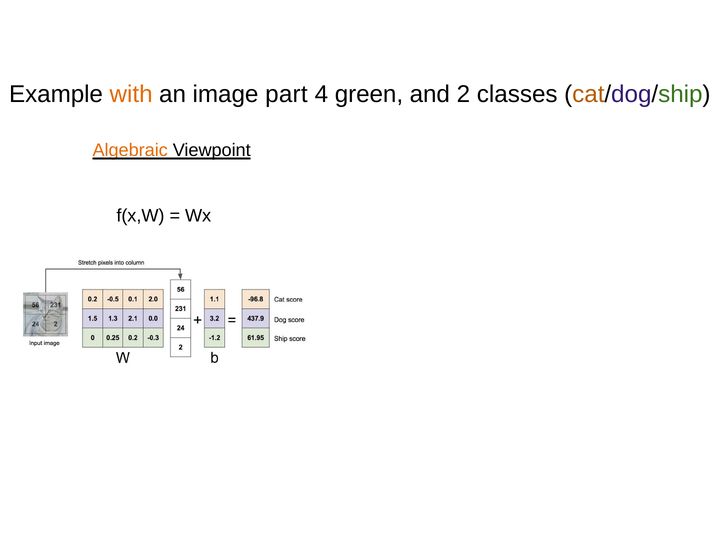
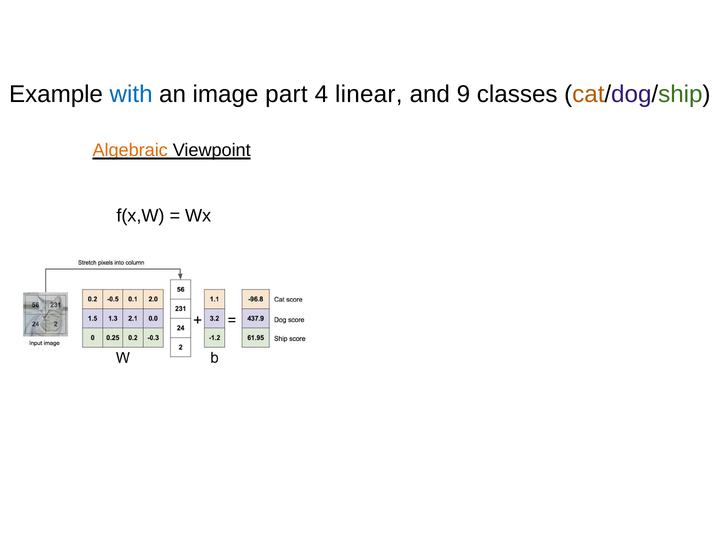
with colour: orange -> blue (131, 94)
green: green -> linear (369, 94)
and 2: 2 -> 9 (463, 94)
